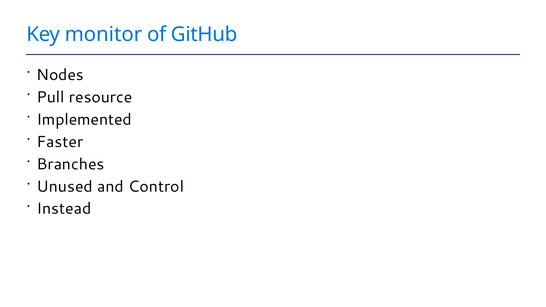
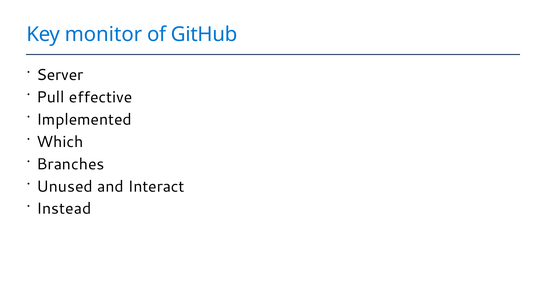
Nodes: Nodes -> Server (60, 75)
resource: resource -> effective (101, 97)
Faster: Faster -> Which (60, 142)
Control: Control -> Interact (156, 186)
